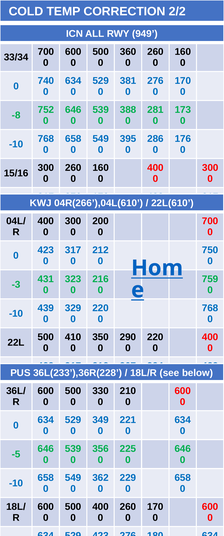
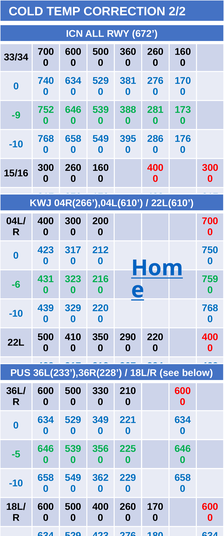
949: 949 -> 672 (145, 34)
-8: -8 -> -9 (16, 115)
-3: -3 -> -6 (16, 285)
